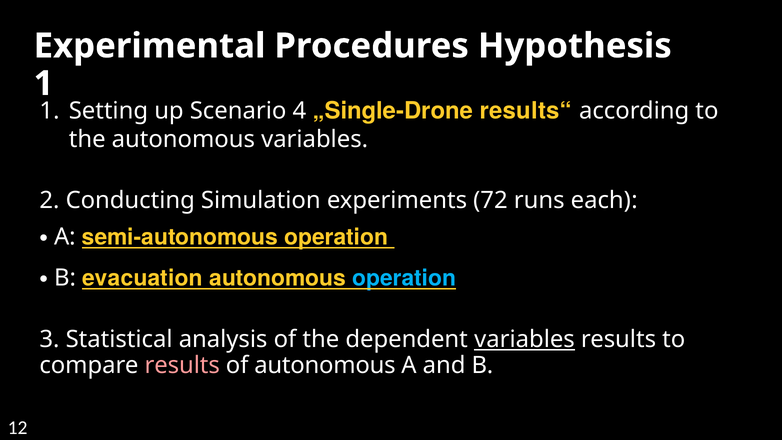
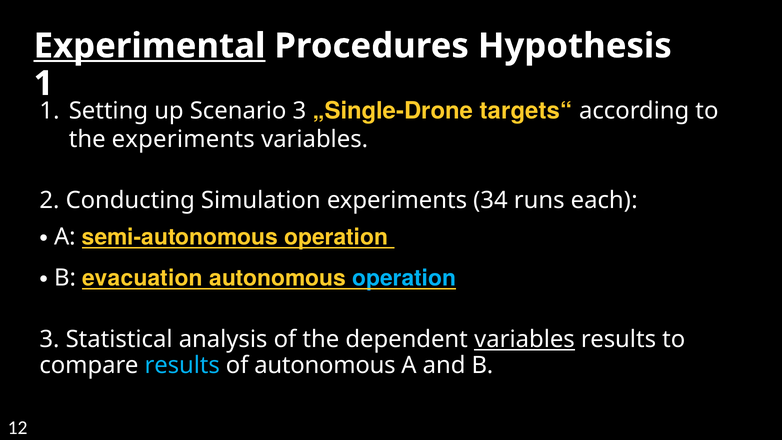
Experimental underline: none -> present (149, 46)
Scenario 4: 4 -> 3 (299, 111)
results“: results“ -> targets“ (526, 111)
the autonomous: autonomous -> experiments (183, 140)
72: 72 -> 34 (490, 200)
results colour: pink -> light blue (182, 365)
